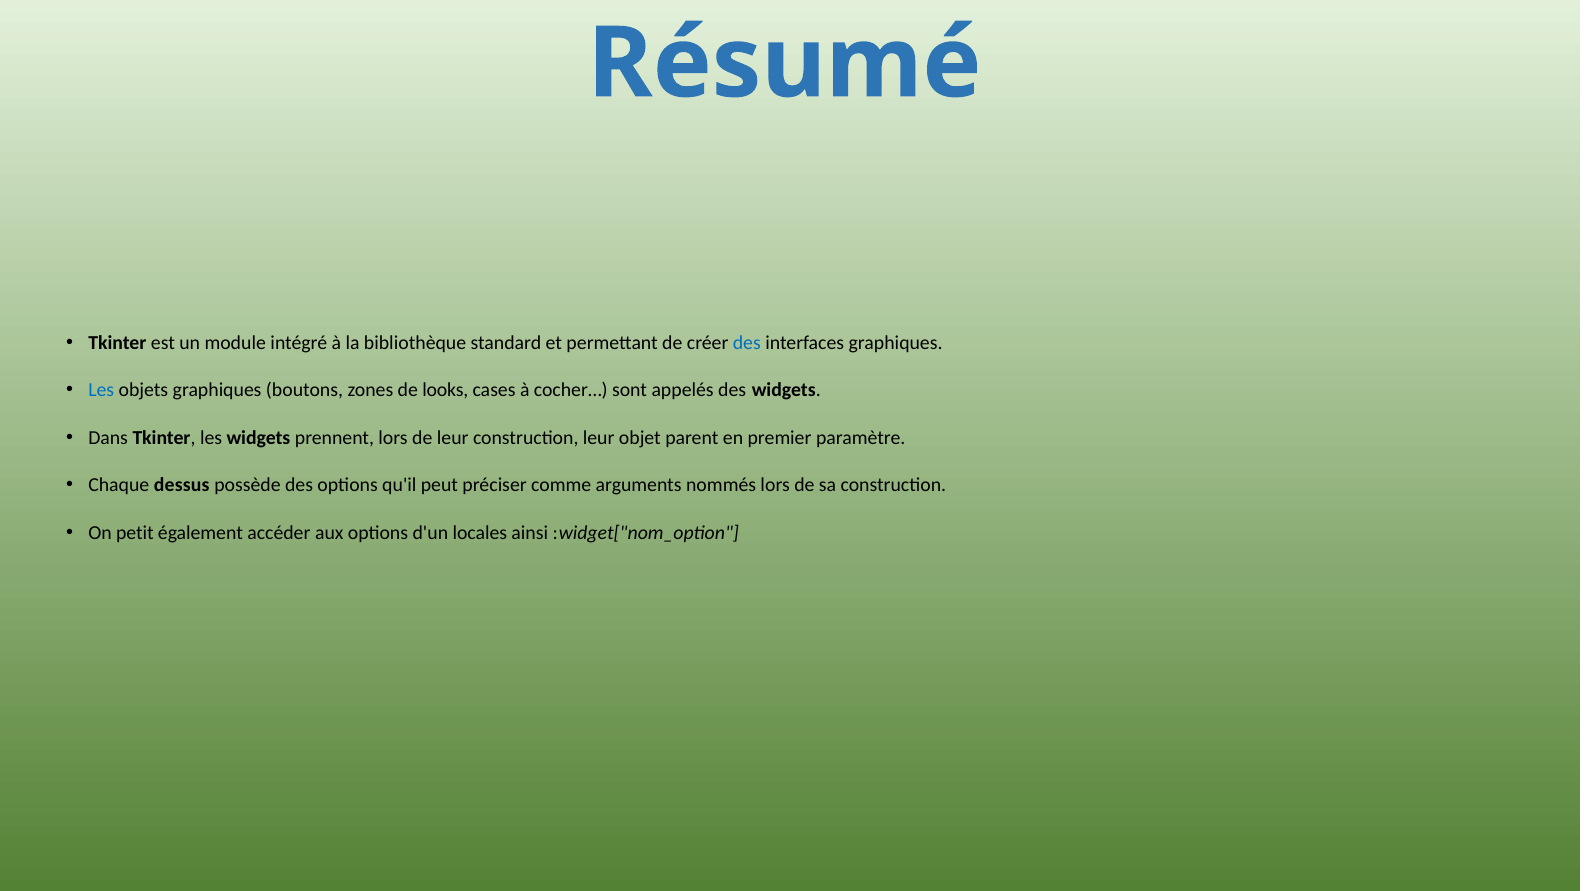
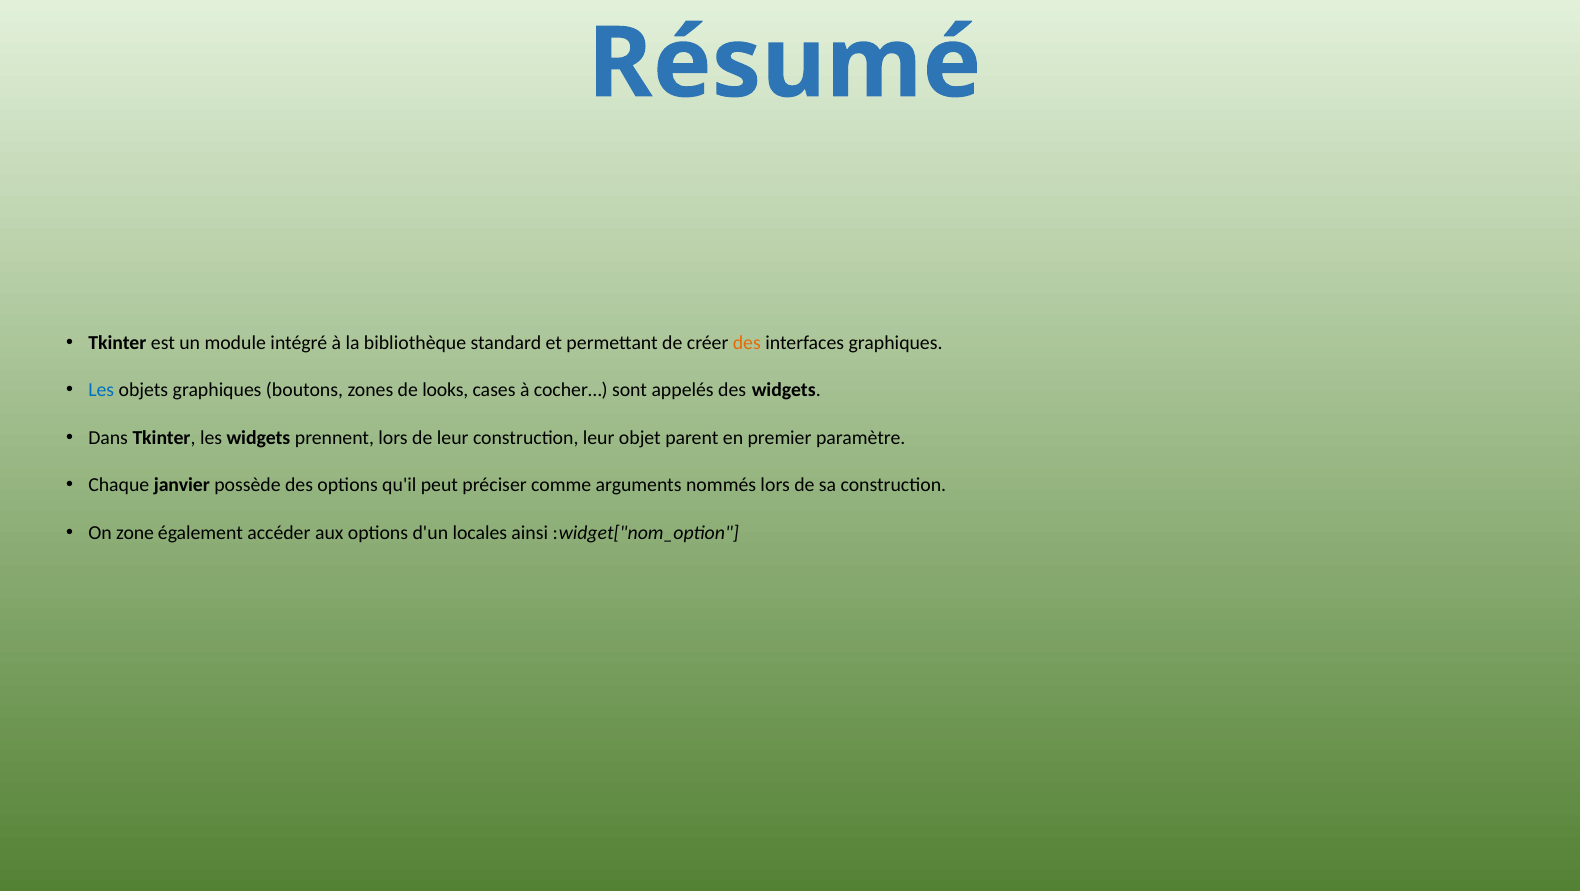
des colour: blue -> orange (747, 343)
dessus: dessus -> janvier (182, 485)
petit: petit -> zone (135, 533)
